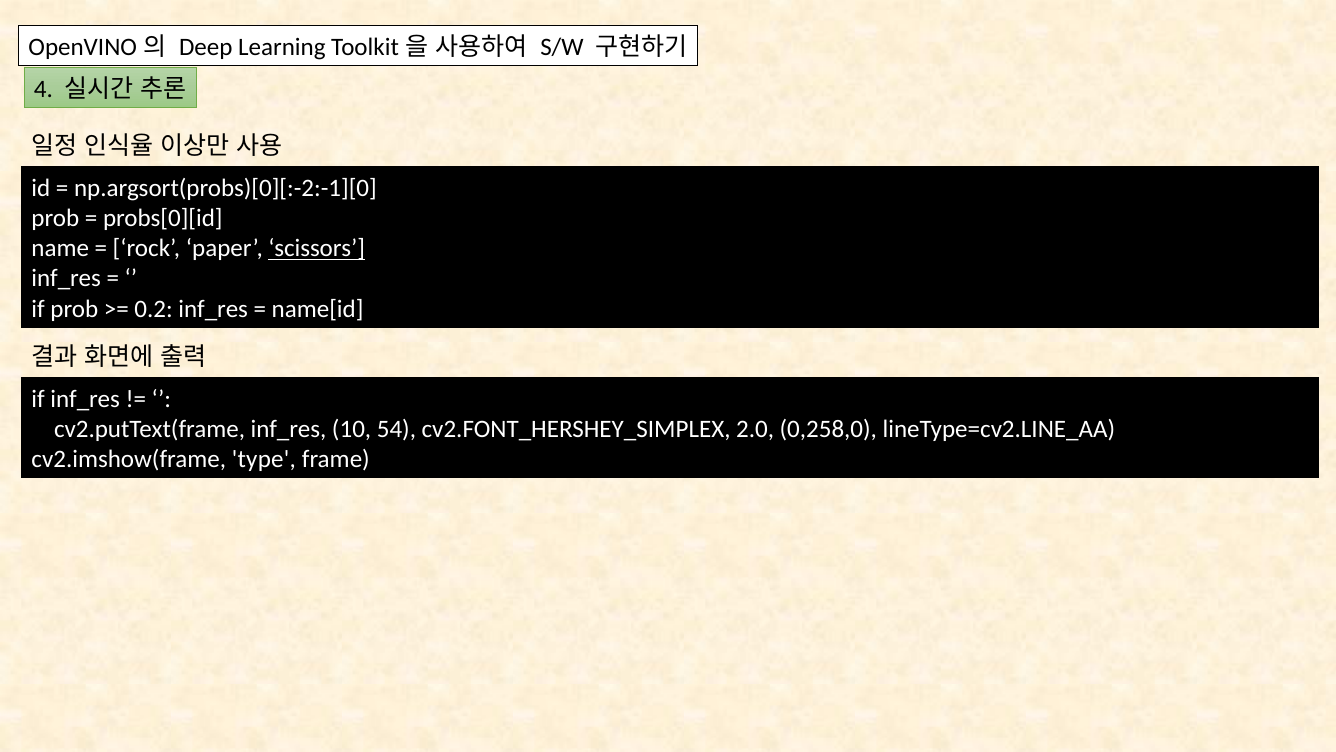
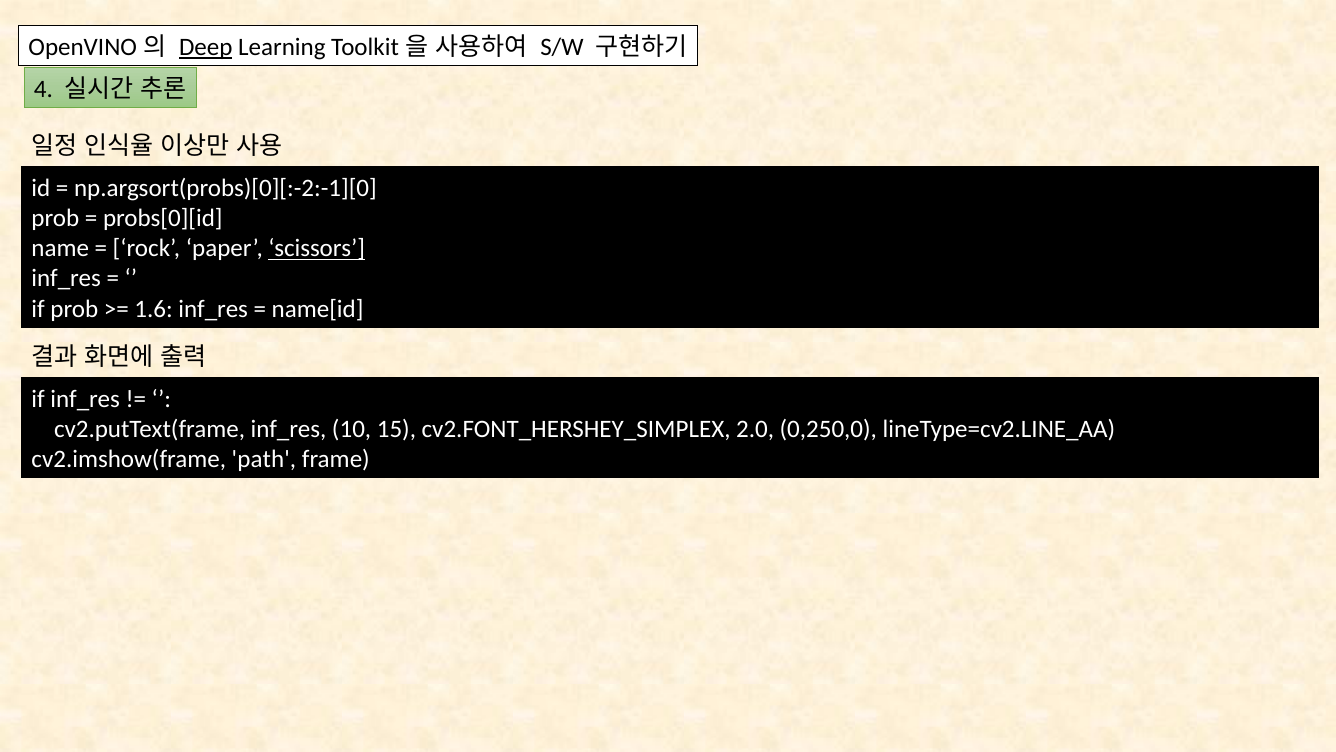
Deep underline: none -> present (206, 47)
0.2: 0.2 -> 1.6 (154, 309)
54: 54 -> 15 (396, 429)
0,258,0: 0,258,0 -> 0,250,0 (828, 429)
type: type -> path (264, 459)
